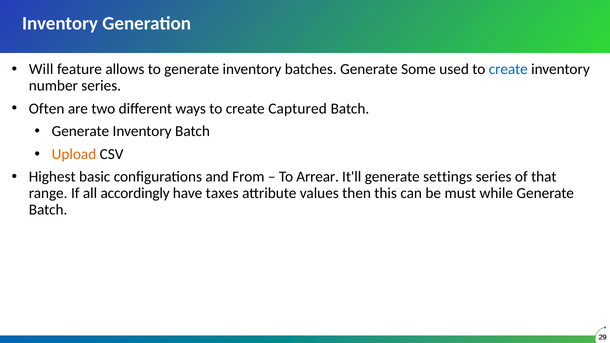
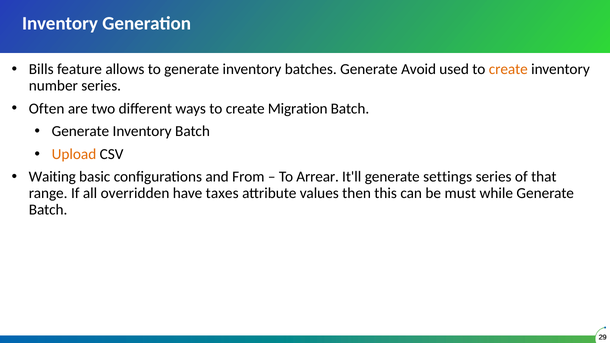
Will: Will -> Bills (41, 69)
Some: Some -> Avoid (419, 69)
create colour: blue -> orange (508, 69)
Captured: Captured -> Migration (298, 109)
Highest: Highest -> Waiting (52, 177)
accordingly: accordingly -> overridden (135, 193)
